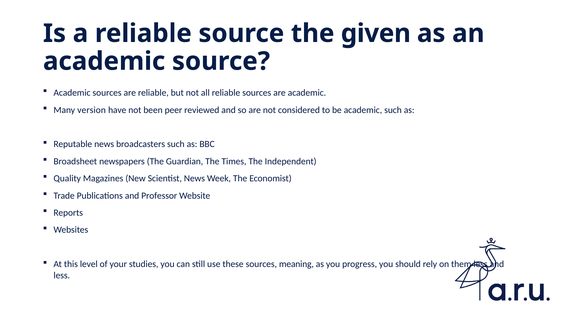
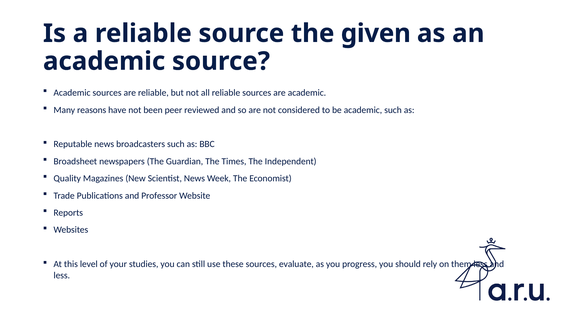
version: version -> reasons (92, 110)
meaning: meaning -> evaluate (296, 264)
